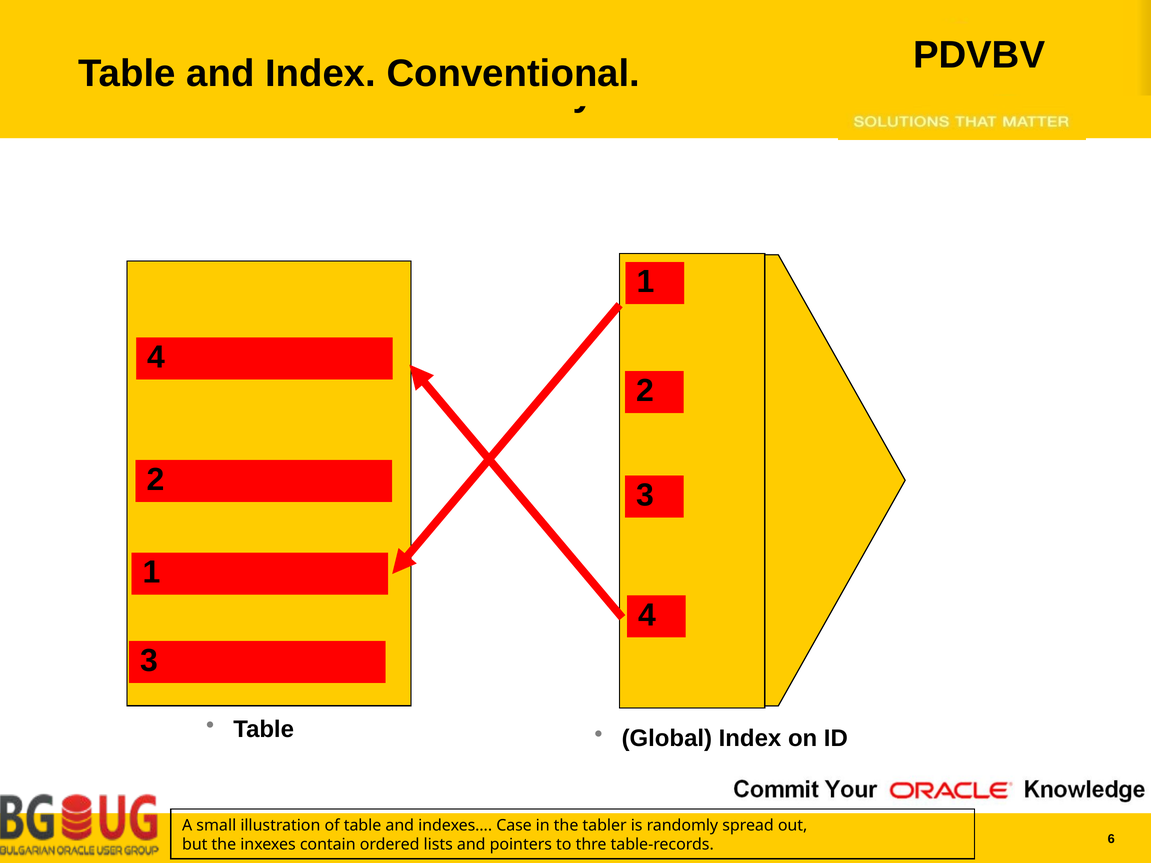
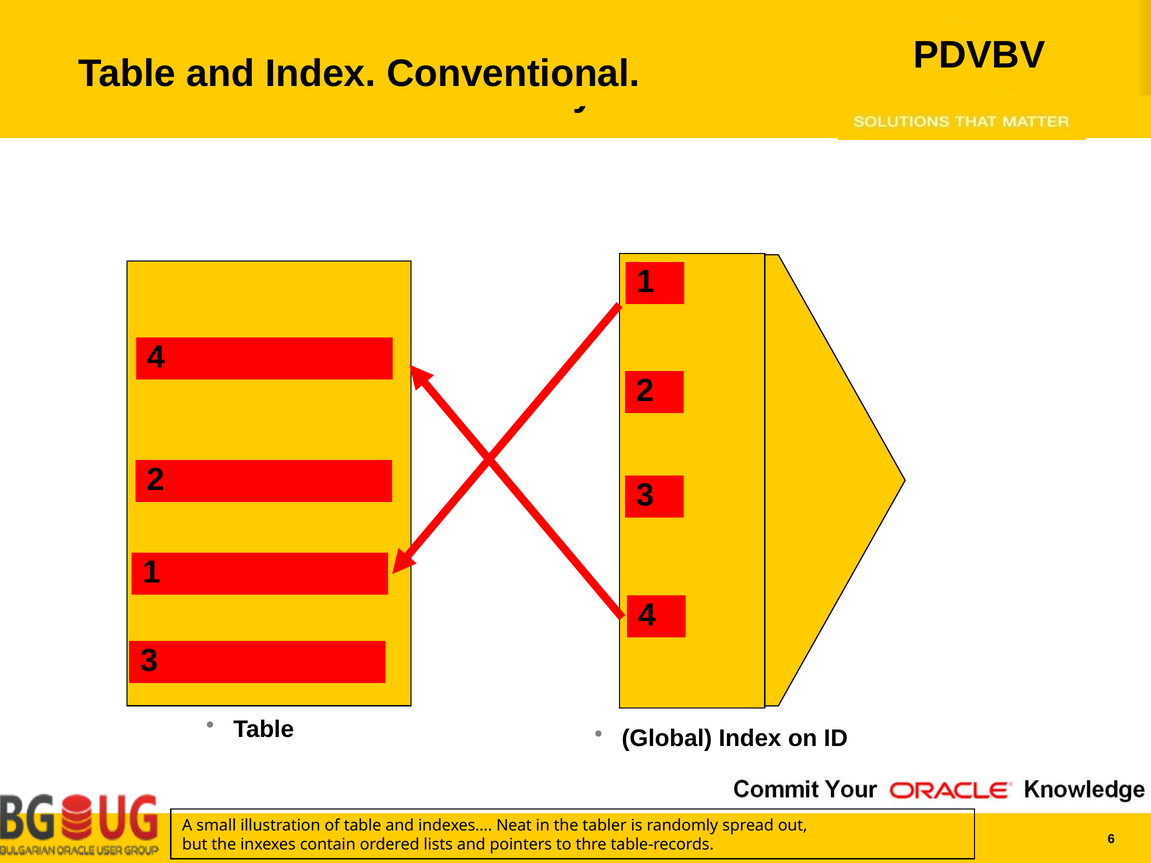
Case: Case -> Neat (514, 826)
